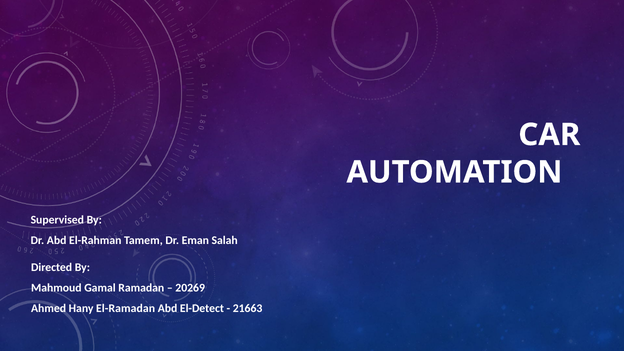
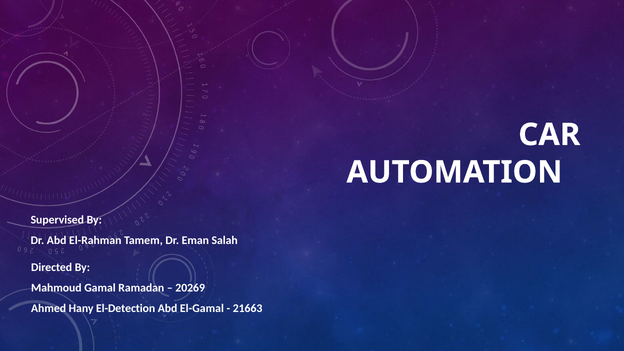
El-Ramadan: El-Ramadan -> El-Detection (126, 308)
El-Detect: El-Detect -> El-Gamal (202, 308)
